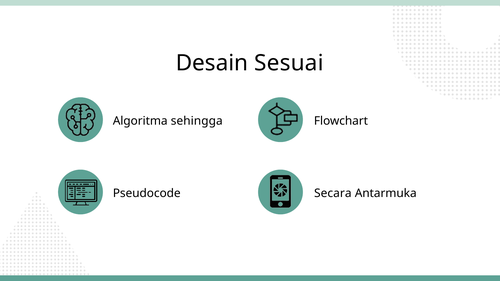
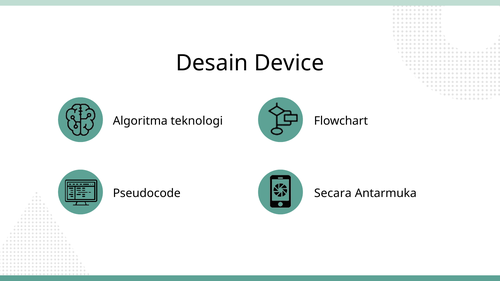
Sesuai: Sesuai -> Device (289, 63)
sehingga: sehingga -> teknologi (197, 121)
